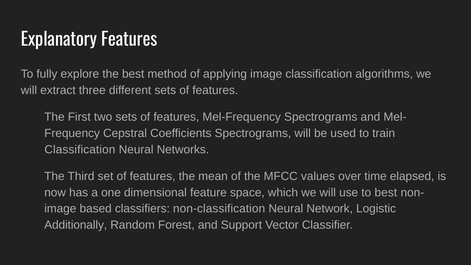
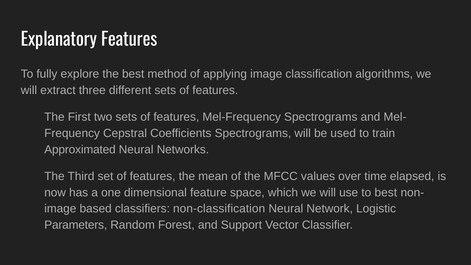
Classification: Classification -> Approximated (80, 150)
Additionally: Additionally -> Parameters (76, 225)
